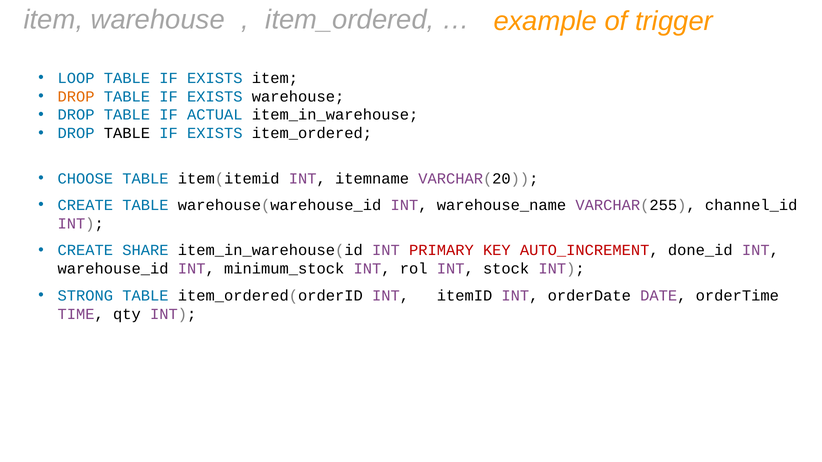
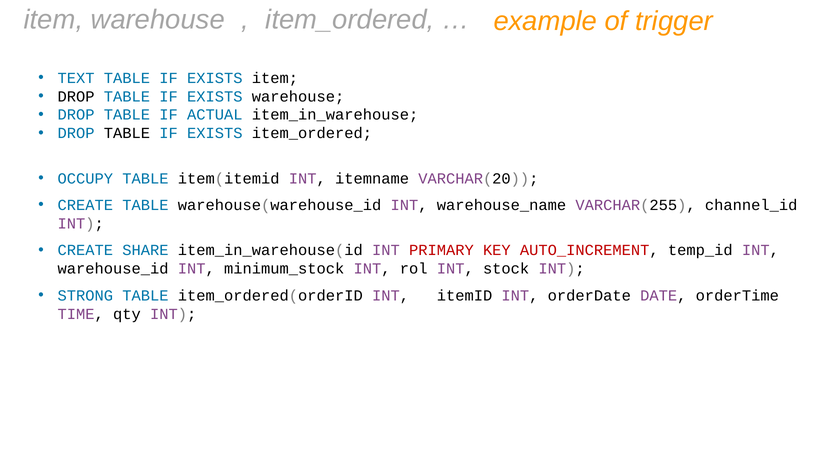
LOOP: LOOP -> TEXT (76, 78)
DROP colour: orange -> black (76, 97)
CHOOSE: CHOOSE -> OCCUPY (85, 179)
done_id: done_id -> temp_id (700, 251)
